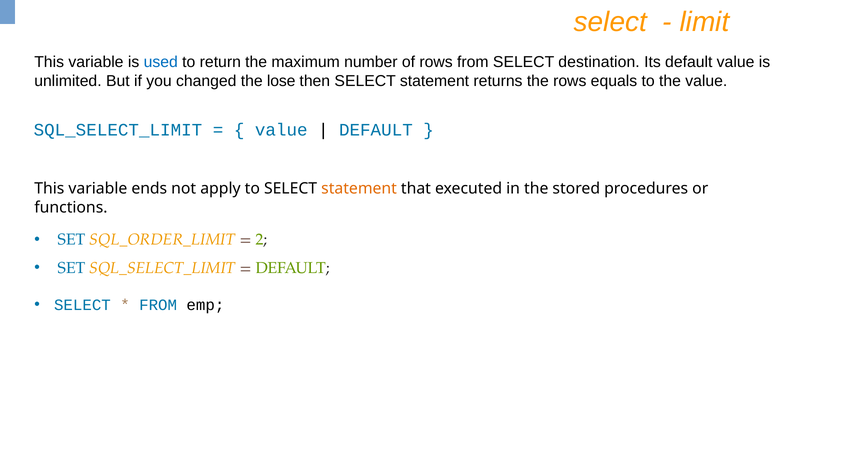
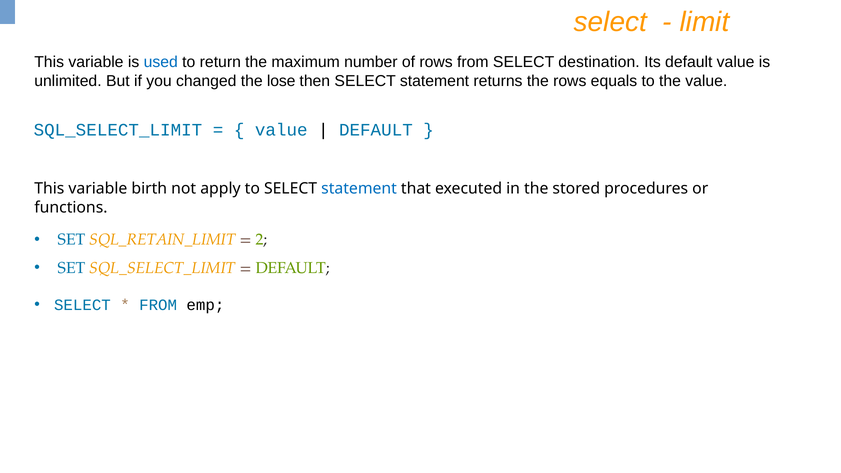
ends: ends -> birth (149, 189)
statement colour: orange -> blue (359, 189)
SQL_ORDER_LIMIT: SQL_ORDER_LIMIT -> SQL_RETAIN_LIMIT (163, 240)
